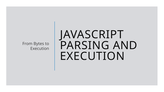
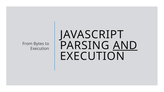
AND underline: none -> present (125, 46)
